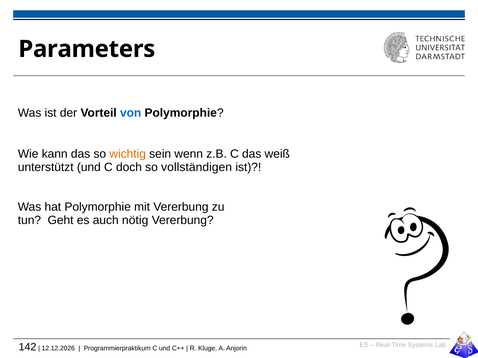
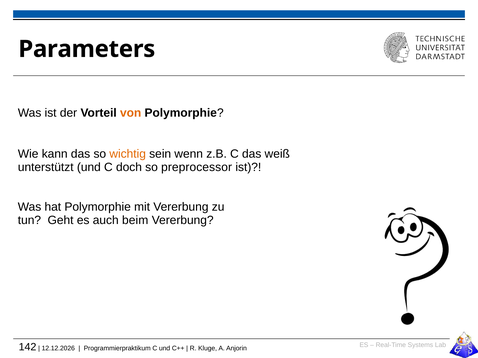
von colour: blue -> orange (131, 113)
vollständigen: vollständigen -> preprocessor (197, 167)
nötig: nötig -> beim (135, 220)
